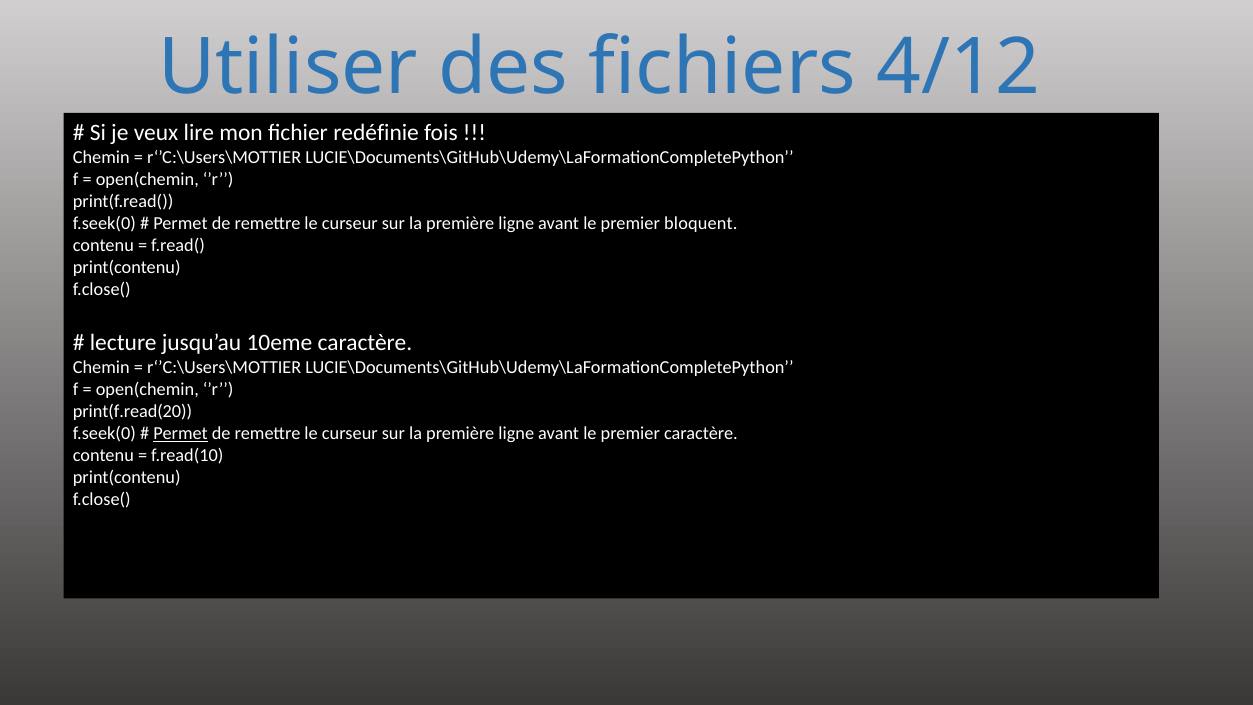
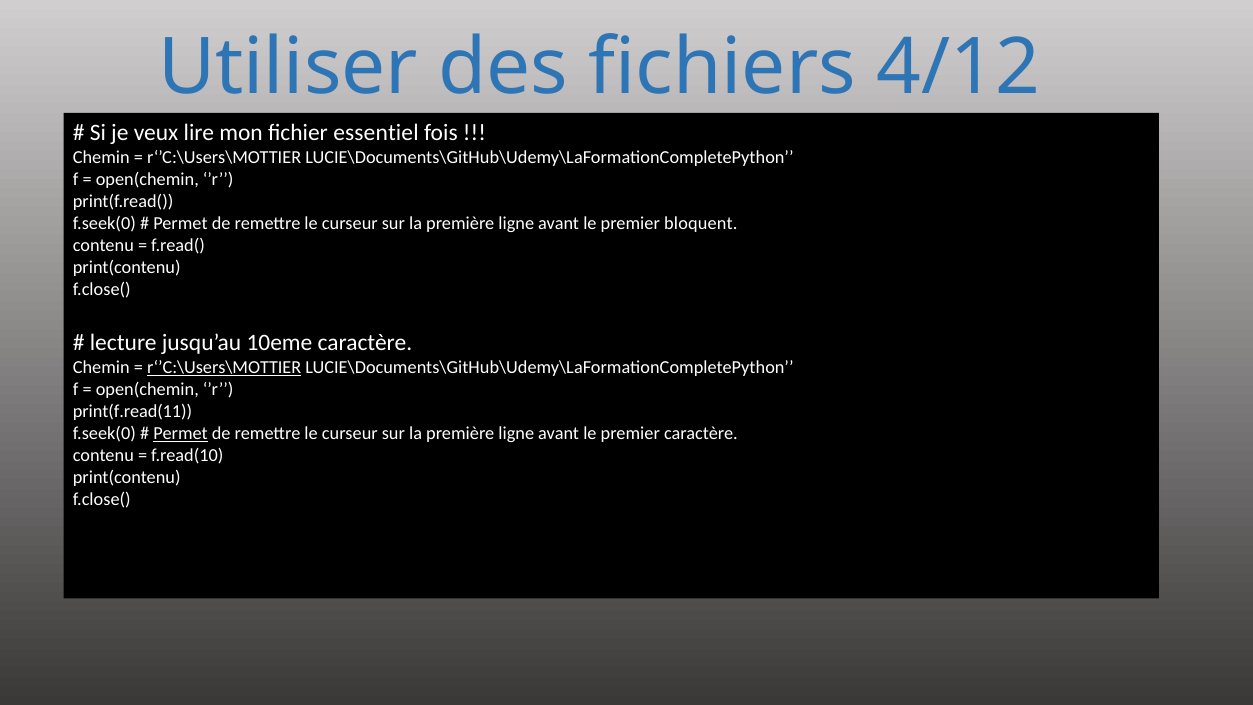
redéfinie: redéfinie -> essentiel (376, 133)
r‘’C:\Users\MOTTIER underline: none -> present (224, 368)
print(f.read(20: print(f.read(20 -> print(f.read(11 (132, 412)
